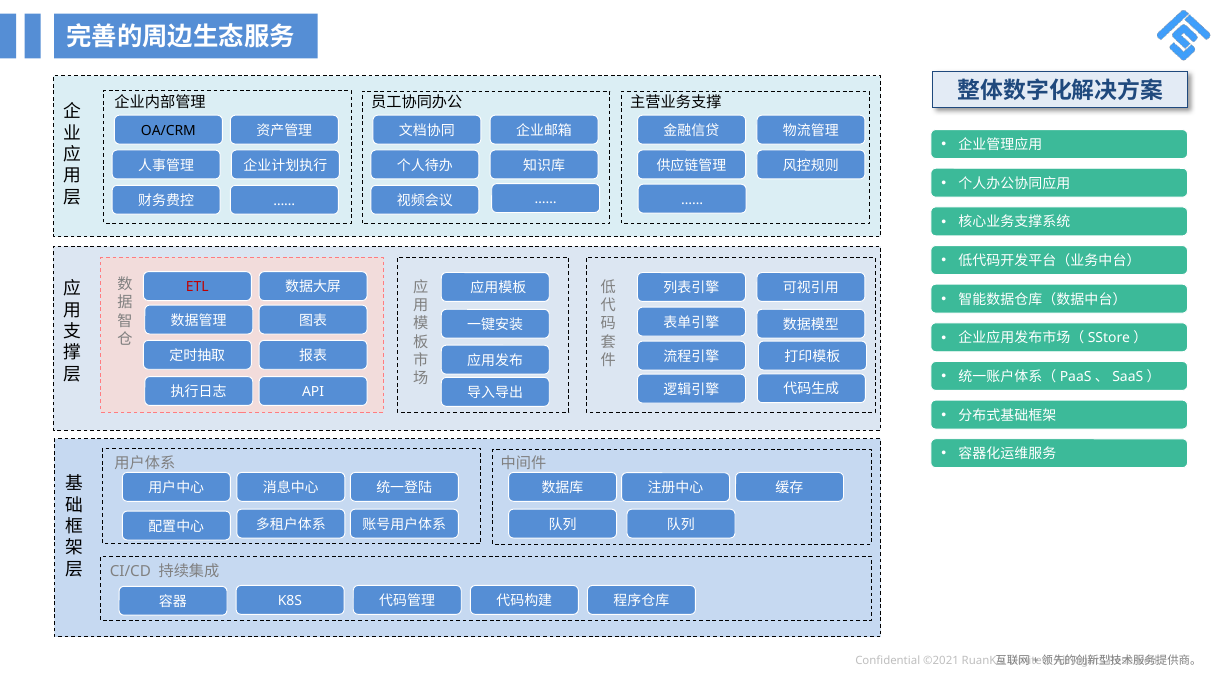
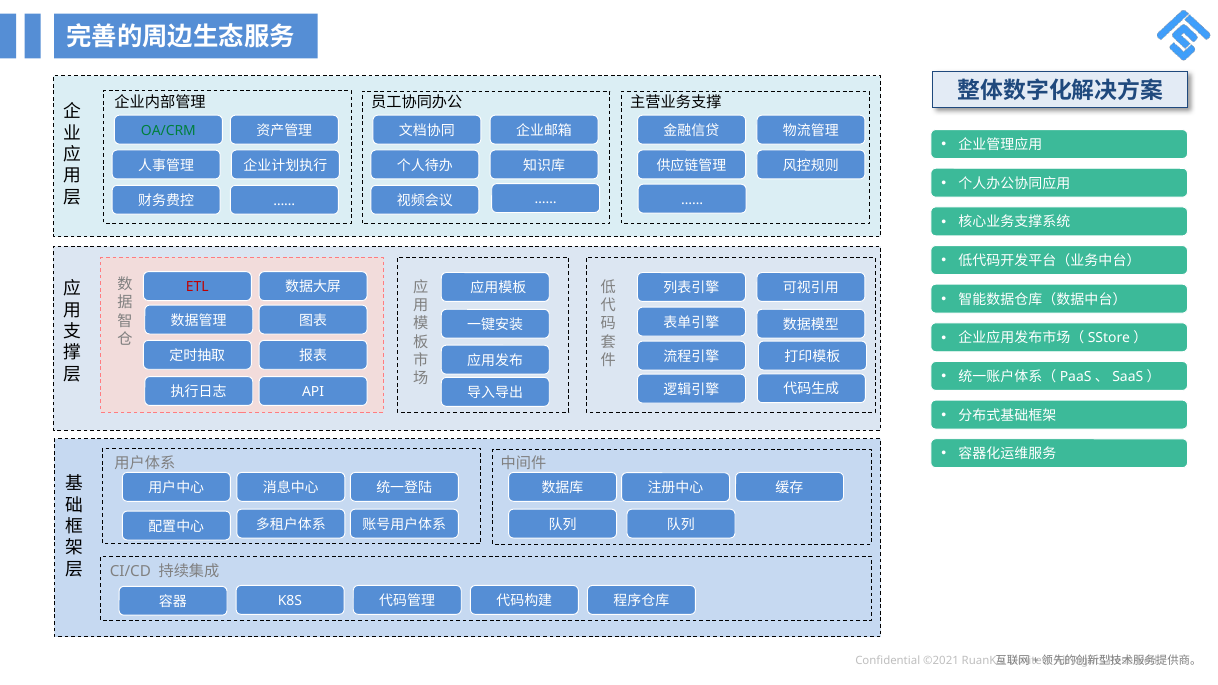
OA/CRM colour: black -> green (168, 131)
